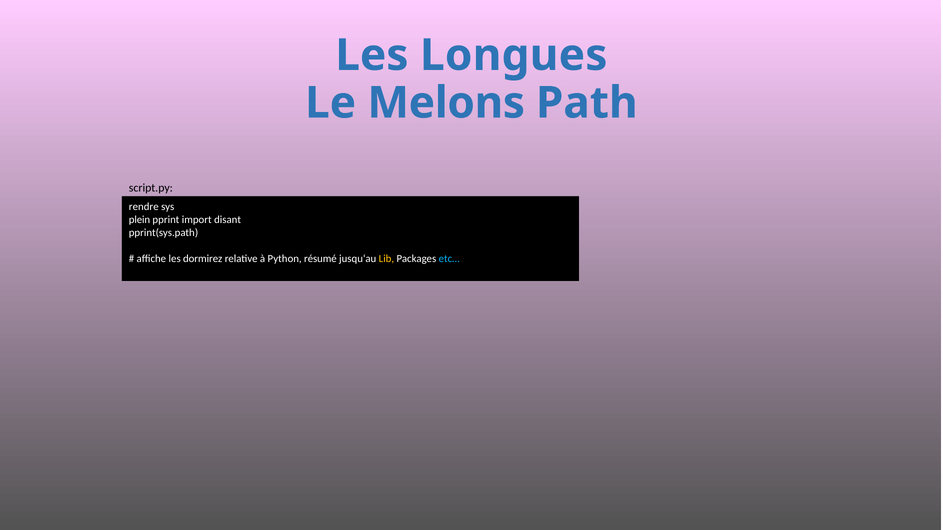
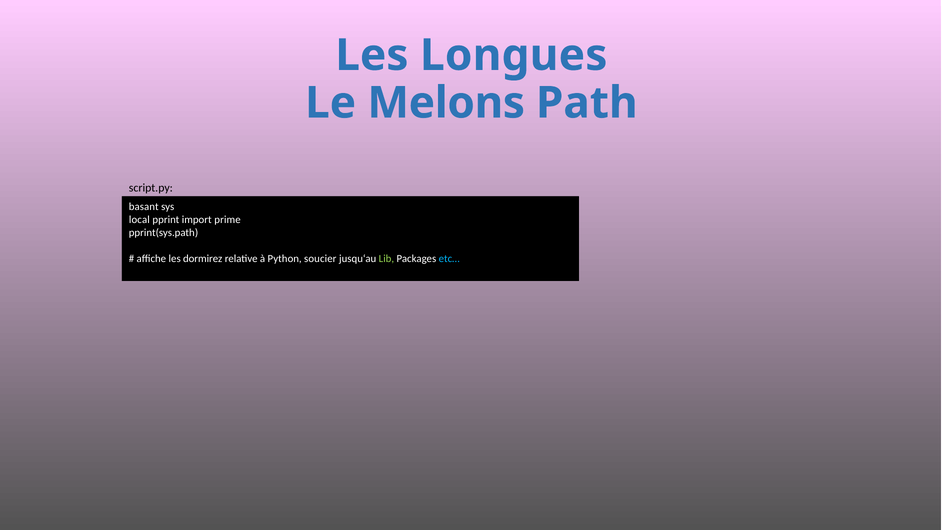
rendre: rendre -> basant (144, 207)
plein: plein -> local (139, 220)
disant: disant -> prime (228, 220)
résumé: résumé -> soucier (320, 259)
Lib colour: yellow -> light green (386, 259)
